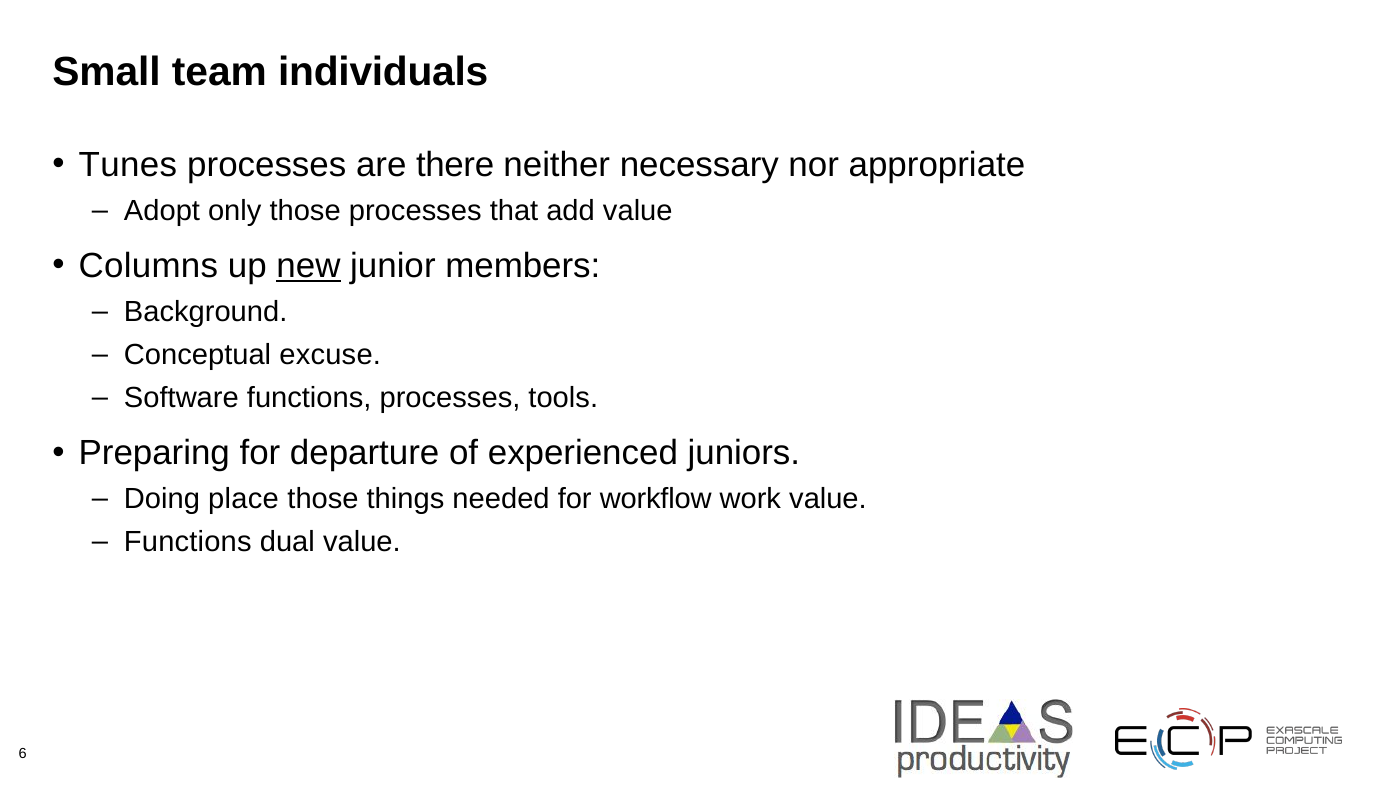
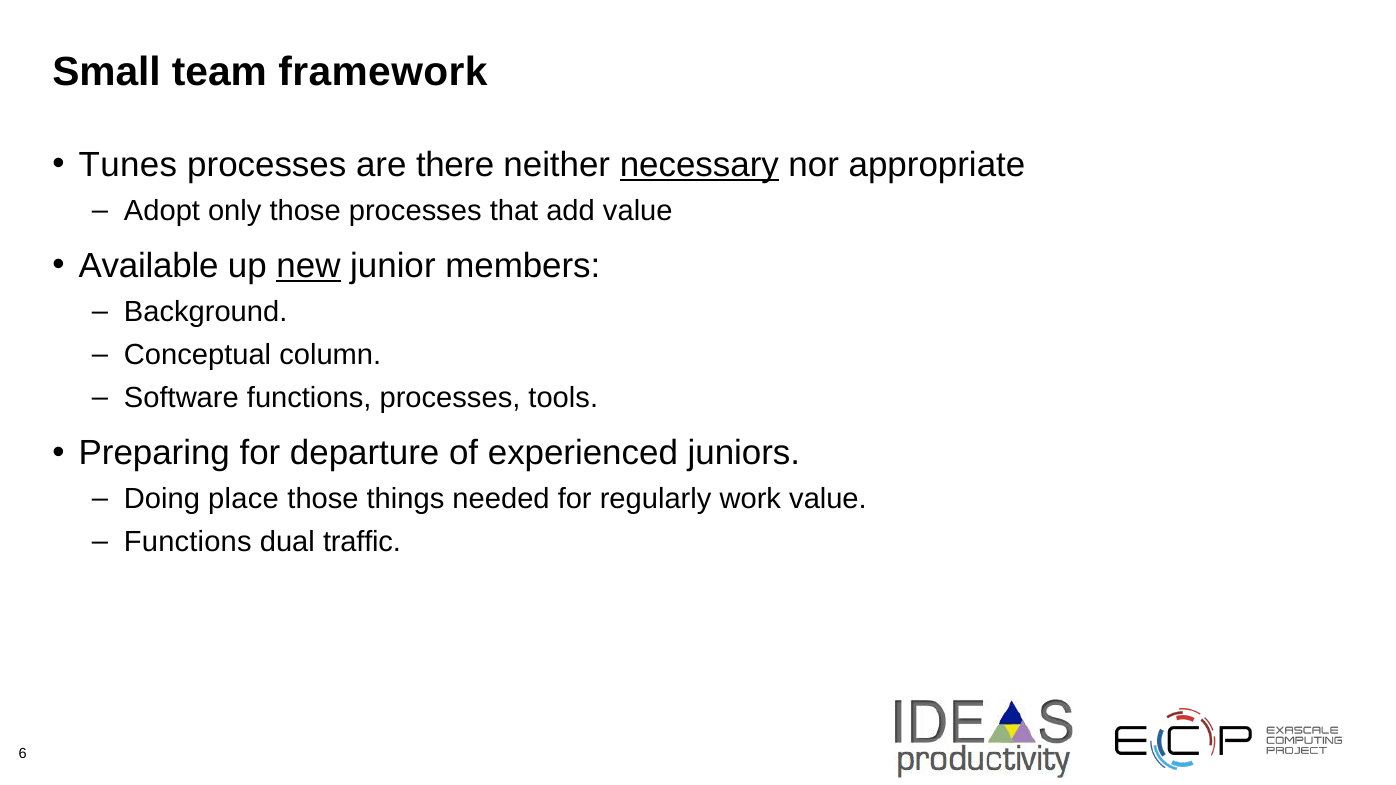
individuals: individuals -> framework (383, 72)
necessary underline: none -> present (699, 165)
Columns: Columns -> Available (149, 266)
excuse: excuse -> column (330, 355)
workflow: workflow -> regularly (656, 499)
dual value: value -> traffic (362, 542)
